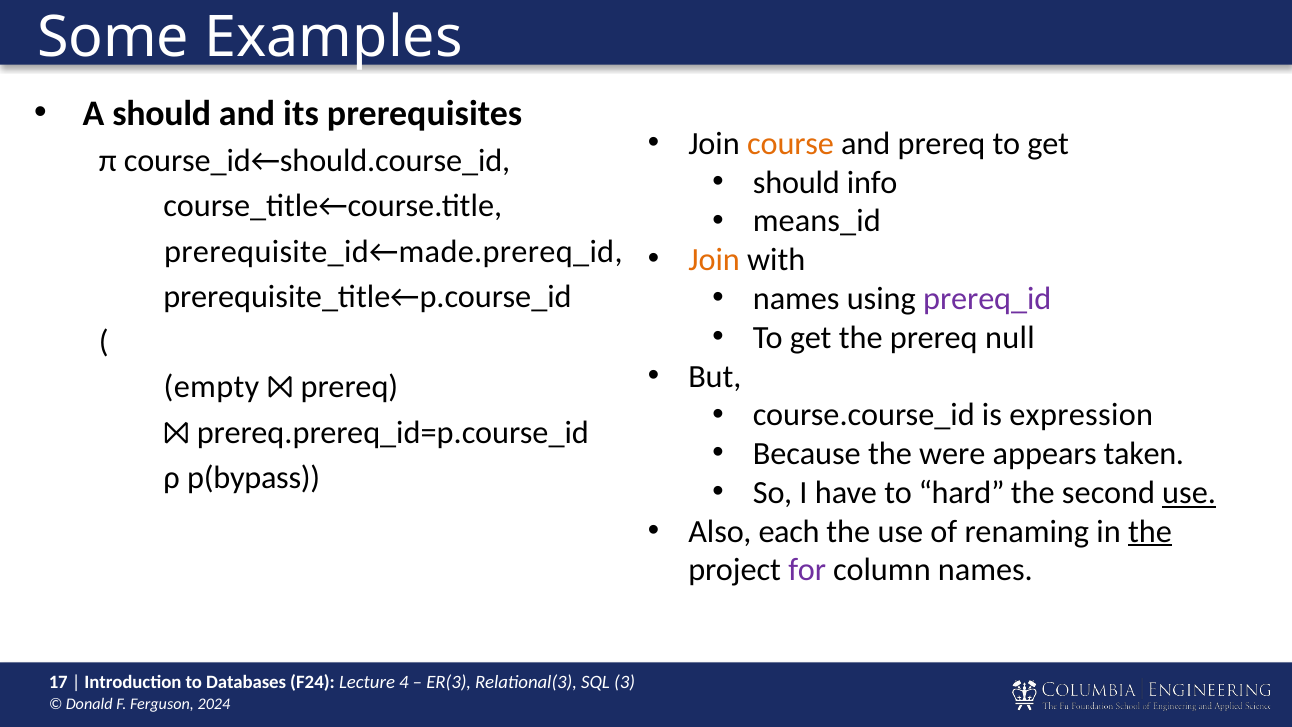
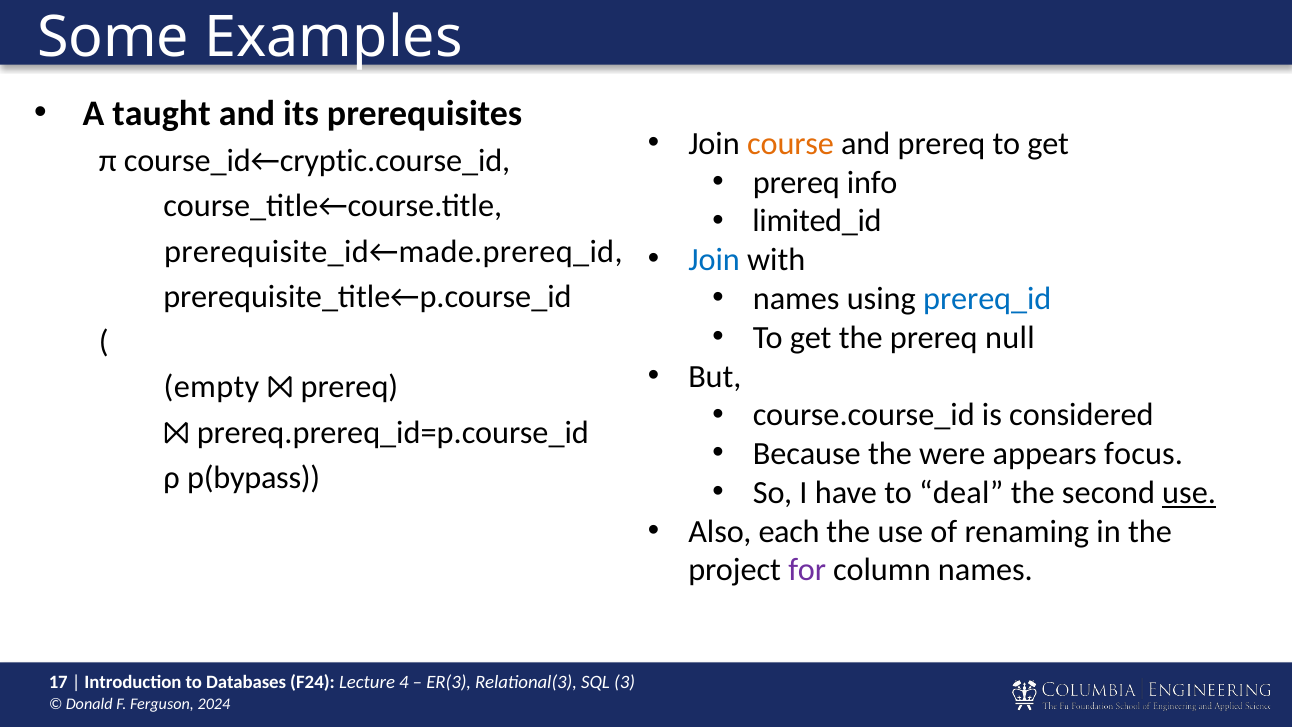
A should: should -> taught (162, 114)
course_id←should.course_id: course_id←should.course_id -> course_id←cryptic.course_id (317, 161)
should: should -> prereq (796, 182)
means_id: means_id -> limited_id (817, 221)
Join colour: orange -> blue (714, 260)
prereq_id colour: purple -> blue (987, 299)
expression: expression -> considered (1081, 415)
taken: taken -> focus (1144, 454)
hard: hard -> deal (961, 493)
the underline: present -> none (1150, 531)
